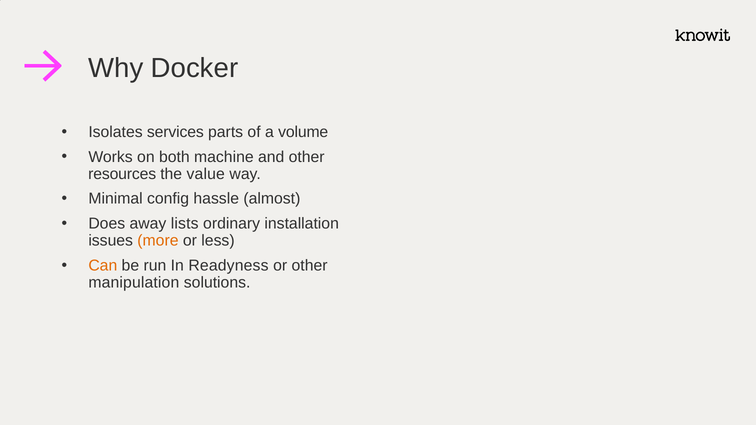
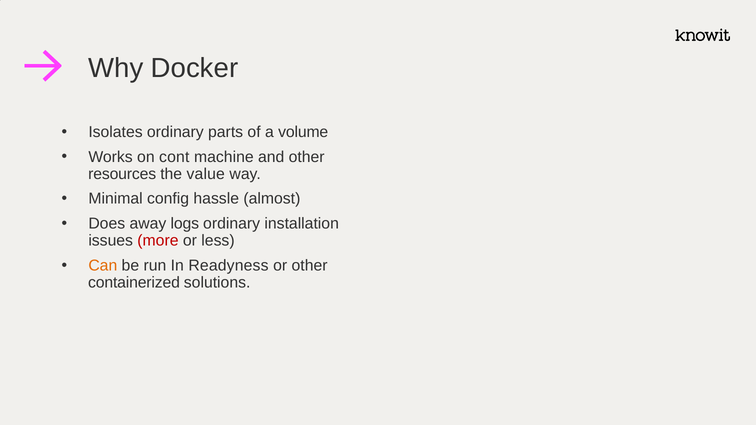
Isolates services: services -> ordinary (175, 132)
both: both -> cont (174, 157)
lists: lists -> logs (185, 224)
more colour: orange -> red (158, 241)
manipulation: manipulation -> containerized (134, 283)
